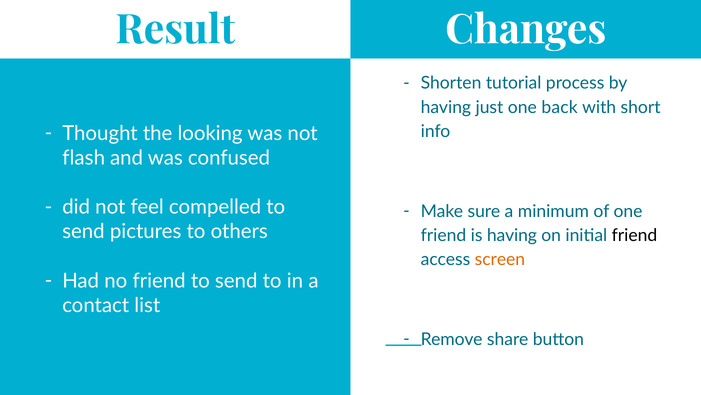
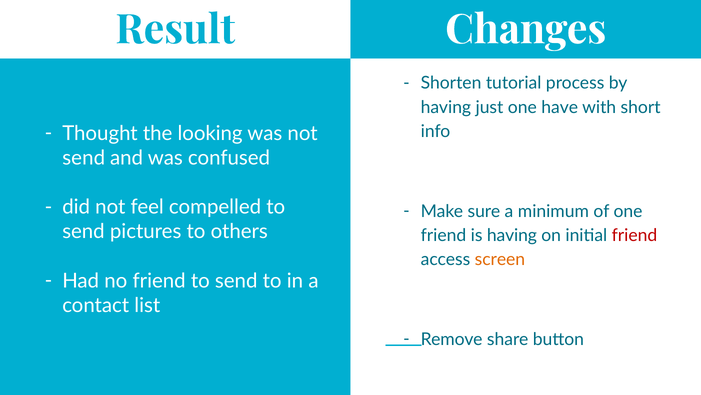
back: back -> have (560, 107)
flash: flash -> send (84, 158)
friend colour: black -> red (634, 235)
